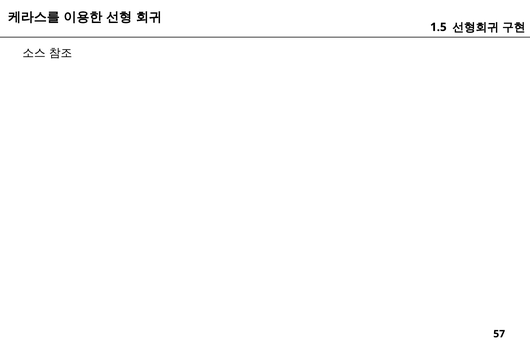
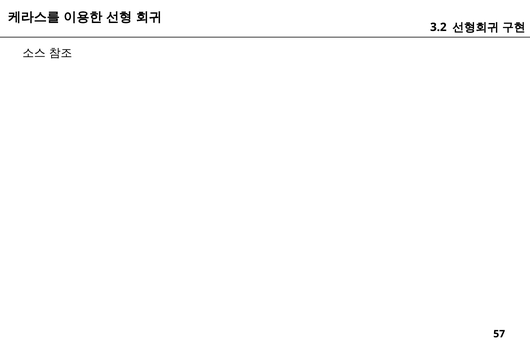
1.5: 1.5 -> 3.2 (438, 27)
